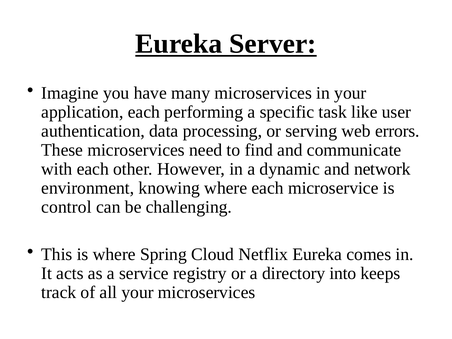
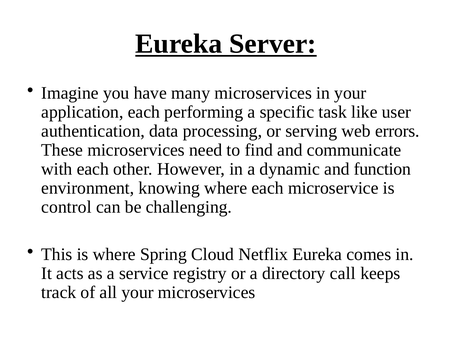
network: network -> function (382, 169)
into: into -> call (343, 273)
